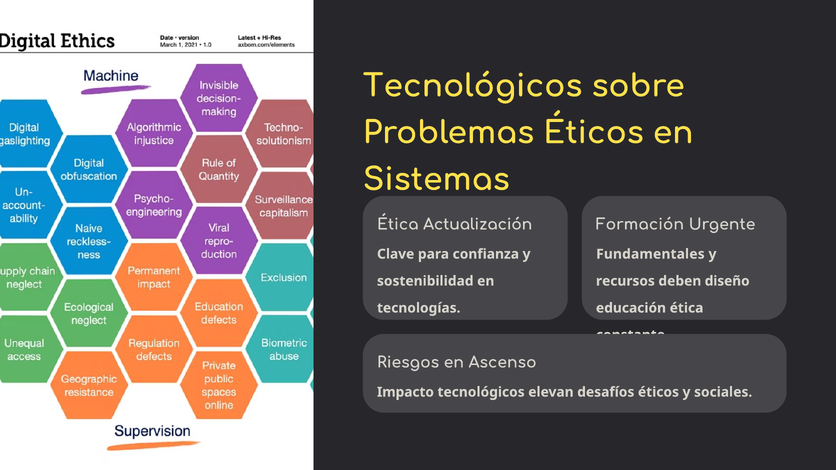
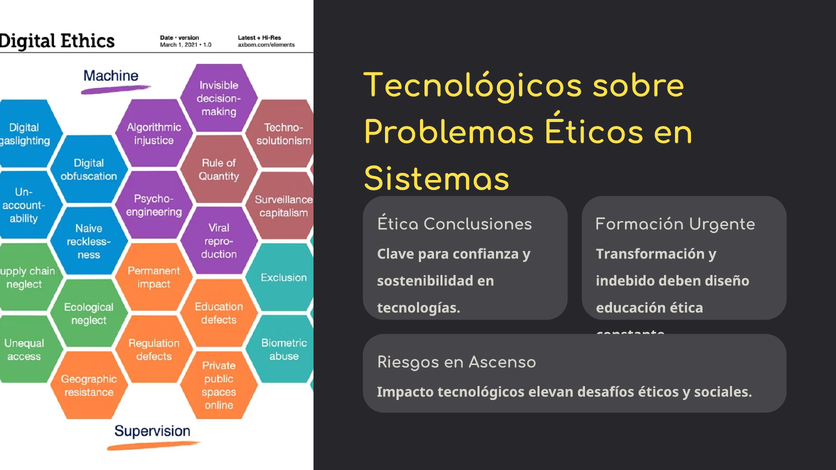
Actualización: Actualización -> Conclusiones (478, 225)
Fundamentales: Fundamentales -> Transformación (650, 254)
recursos: recursos -> indebido (625, 281)
